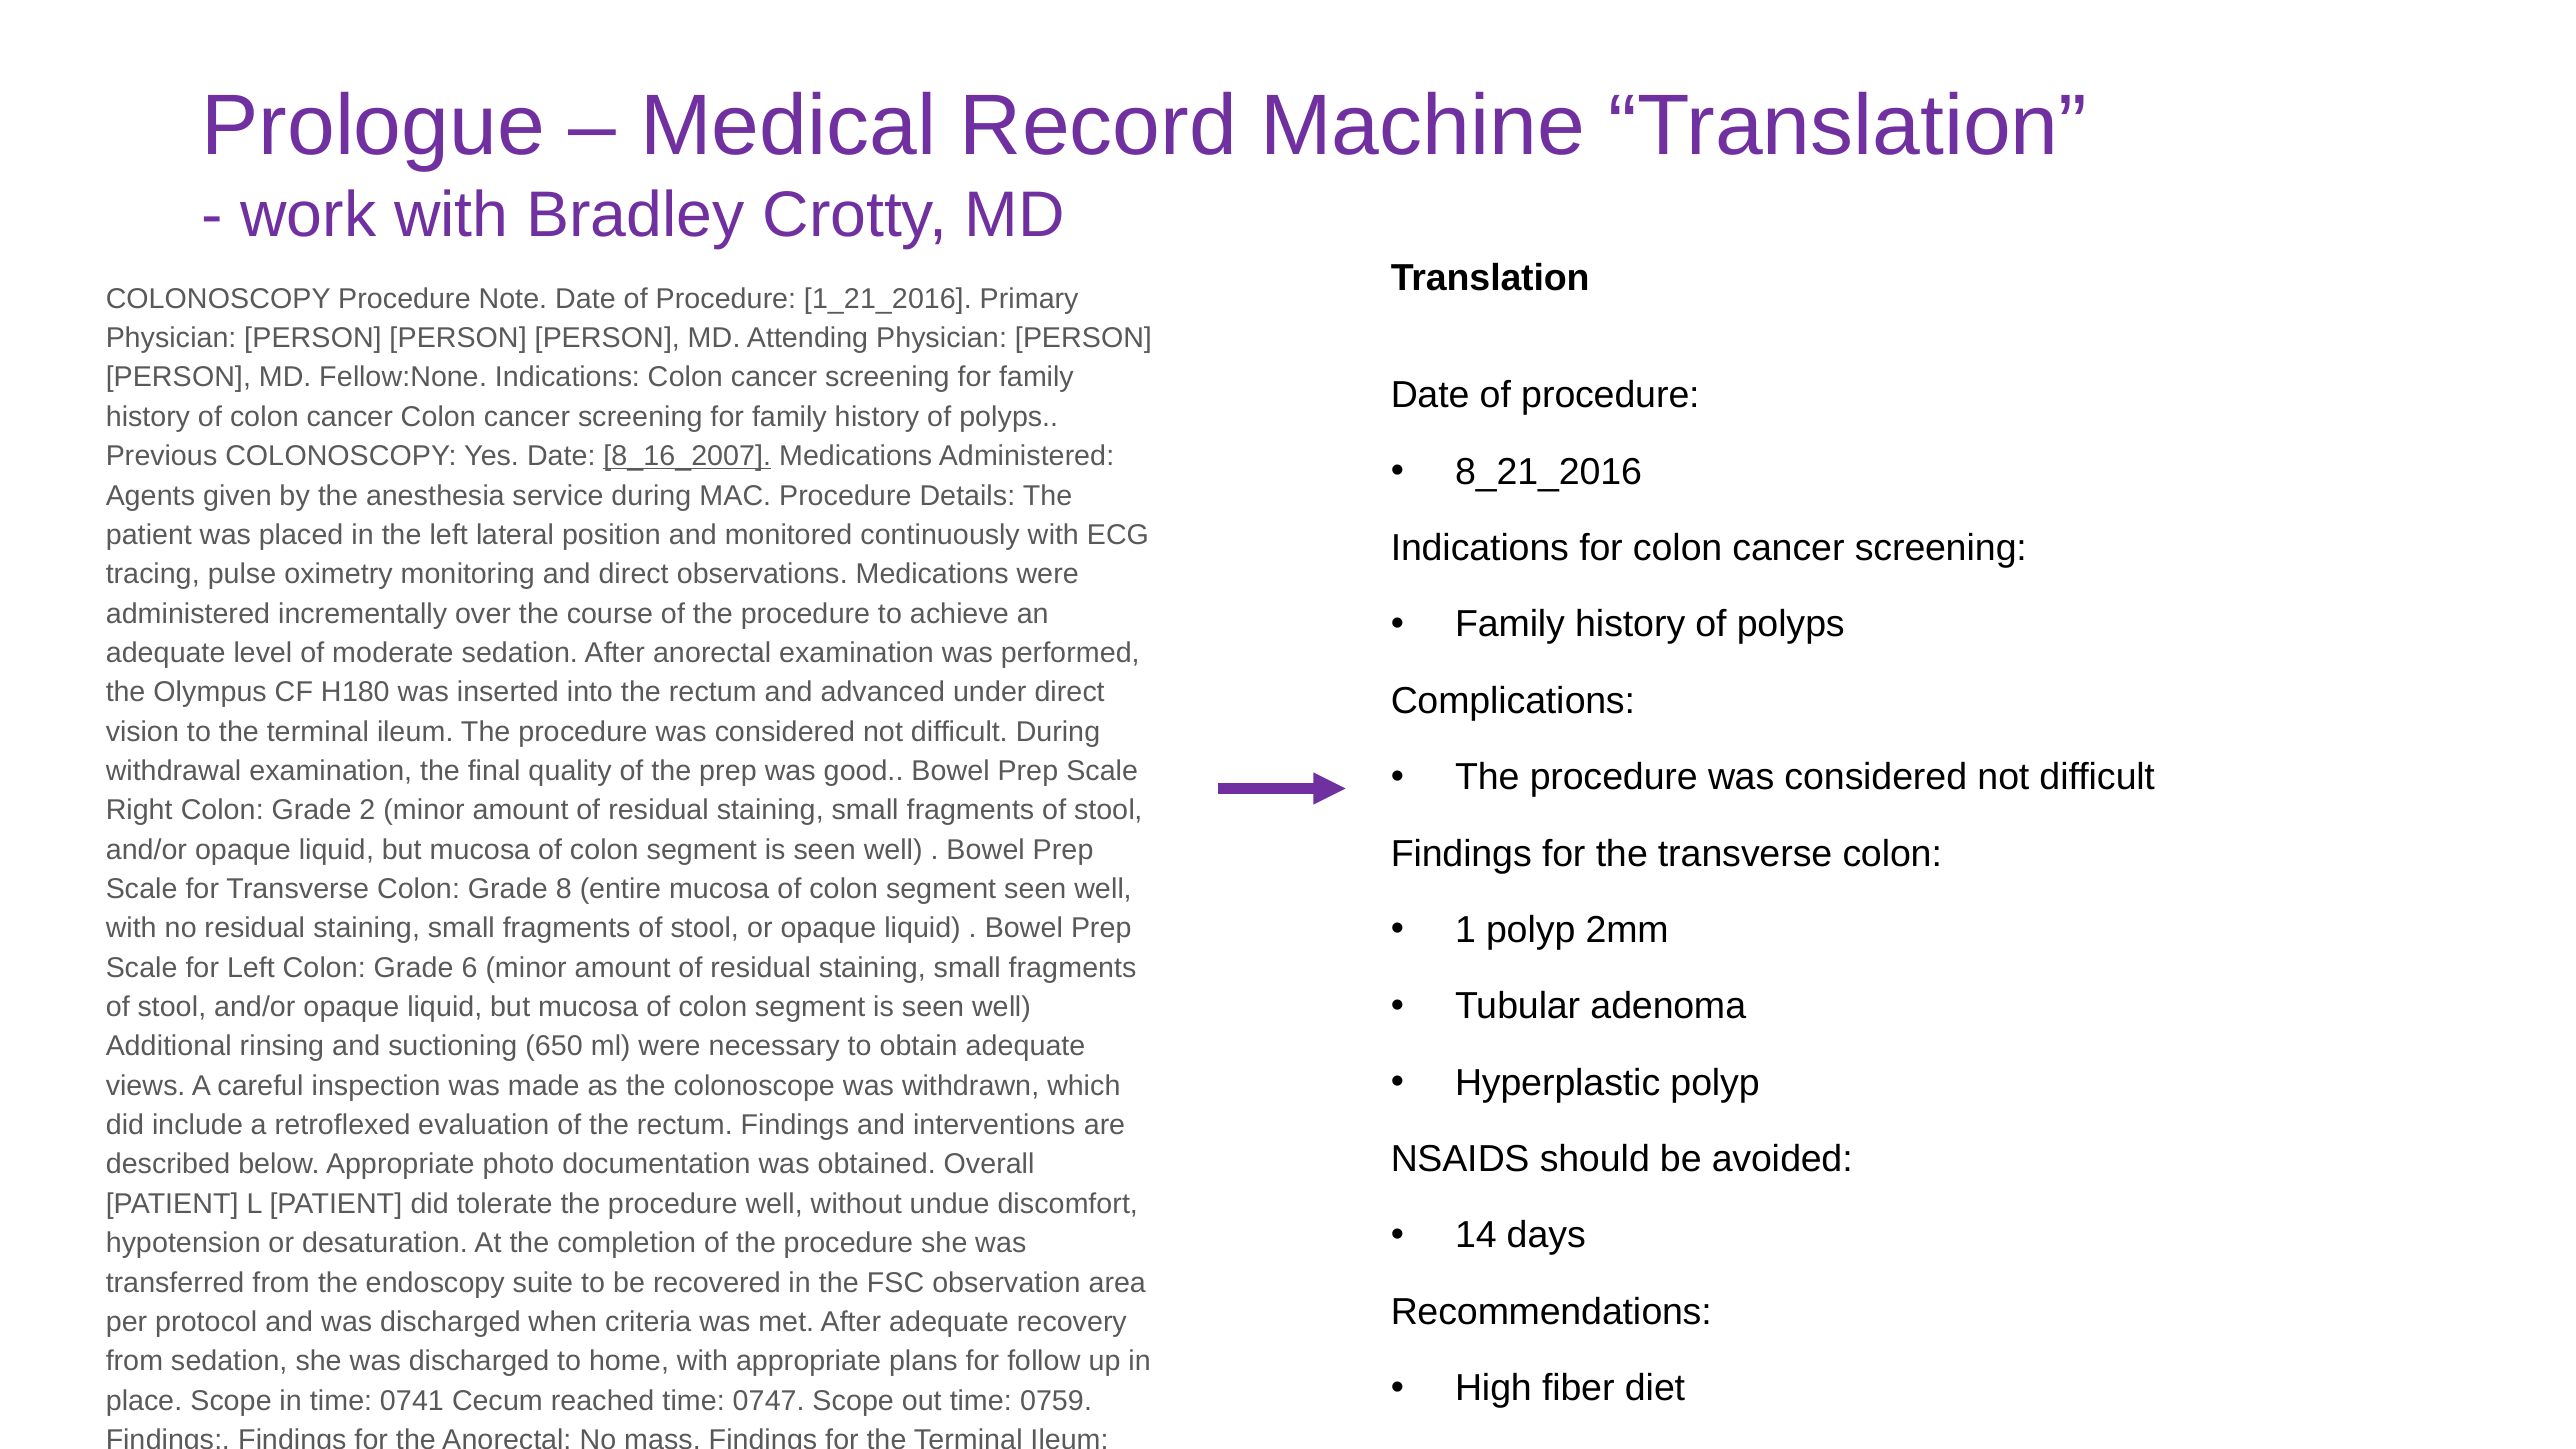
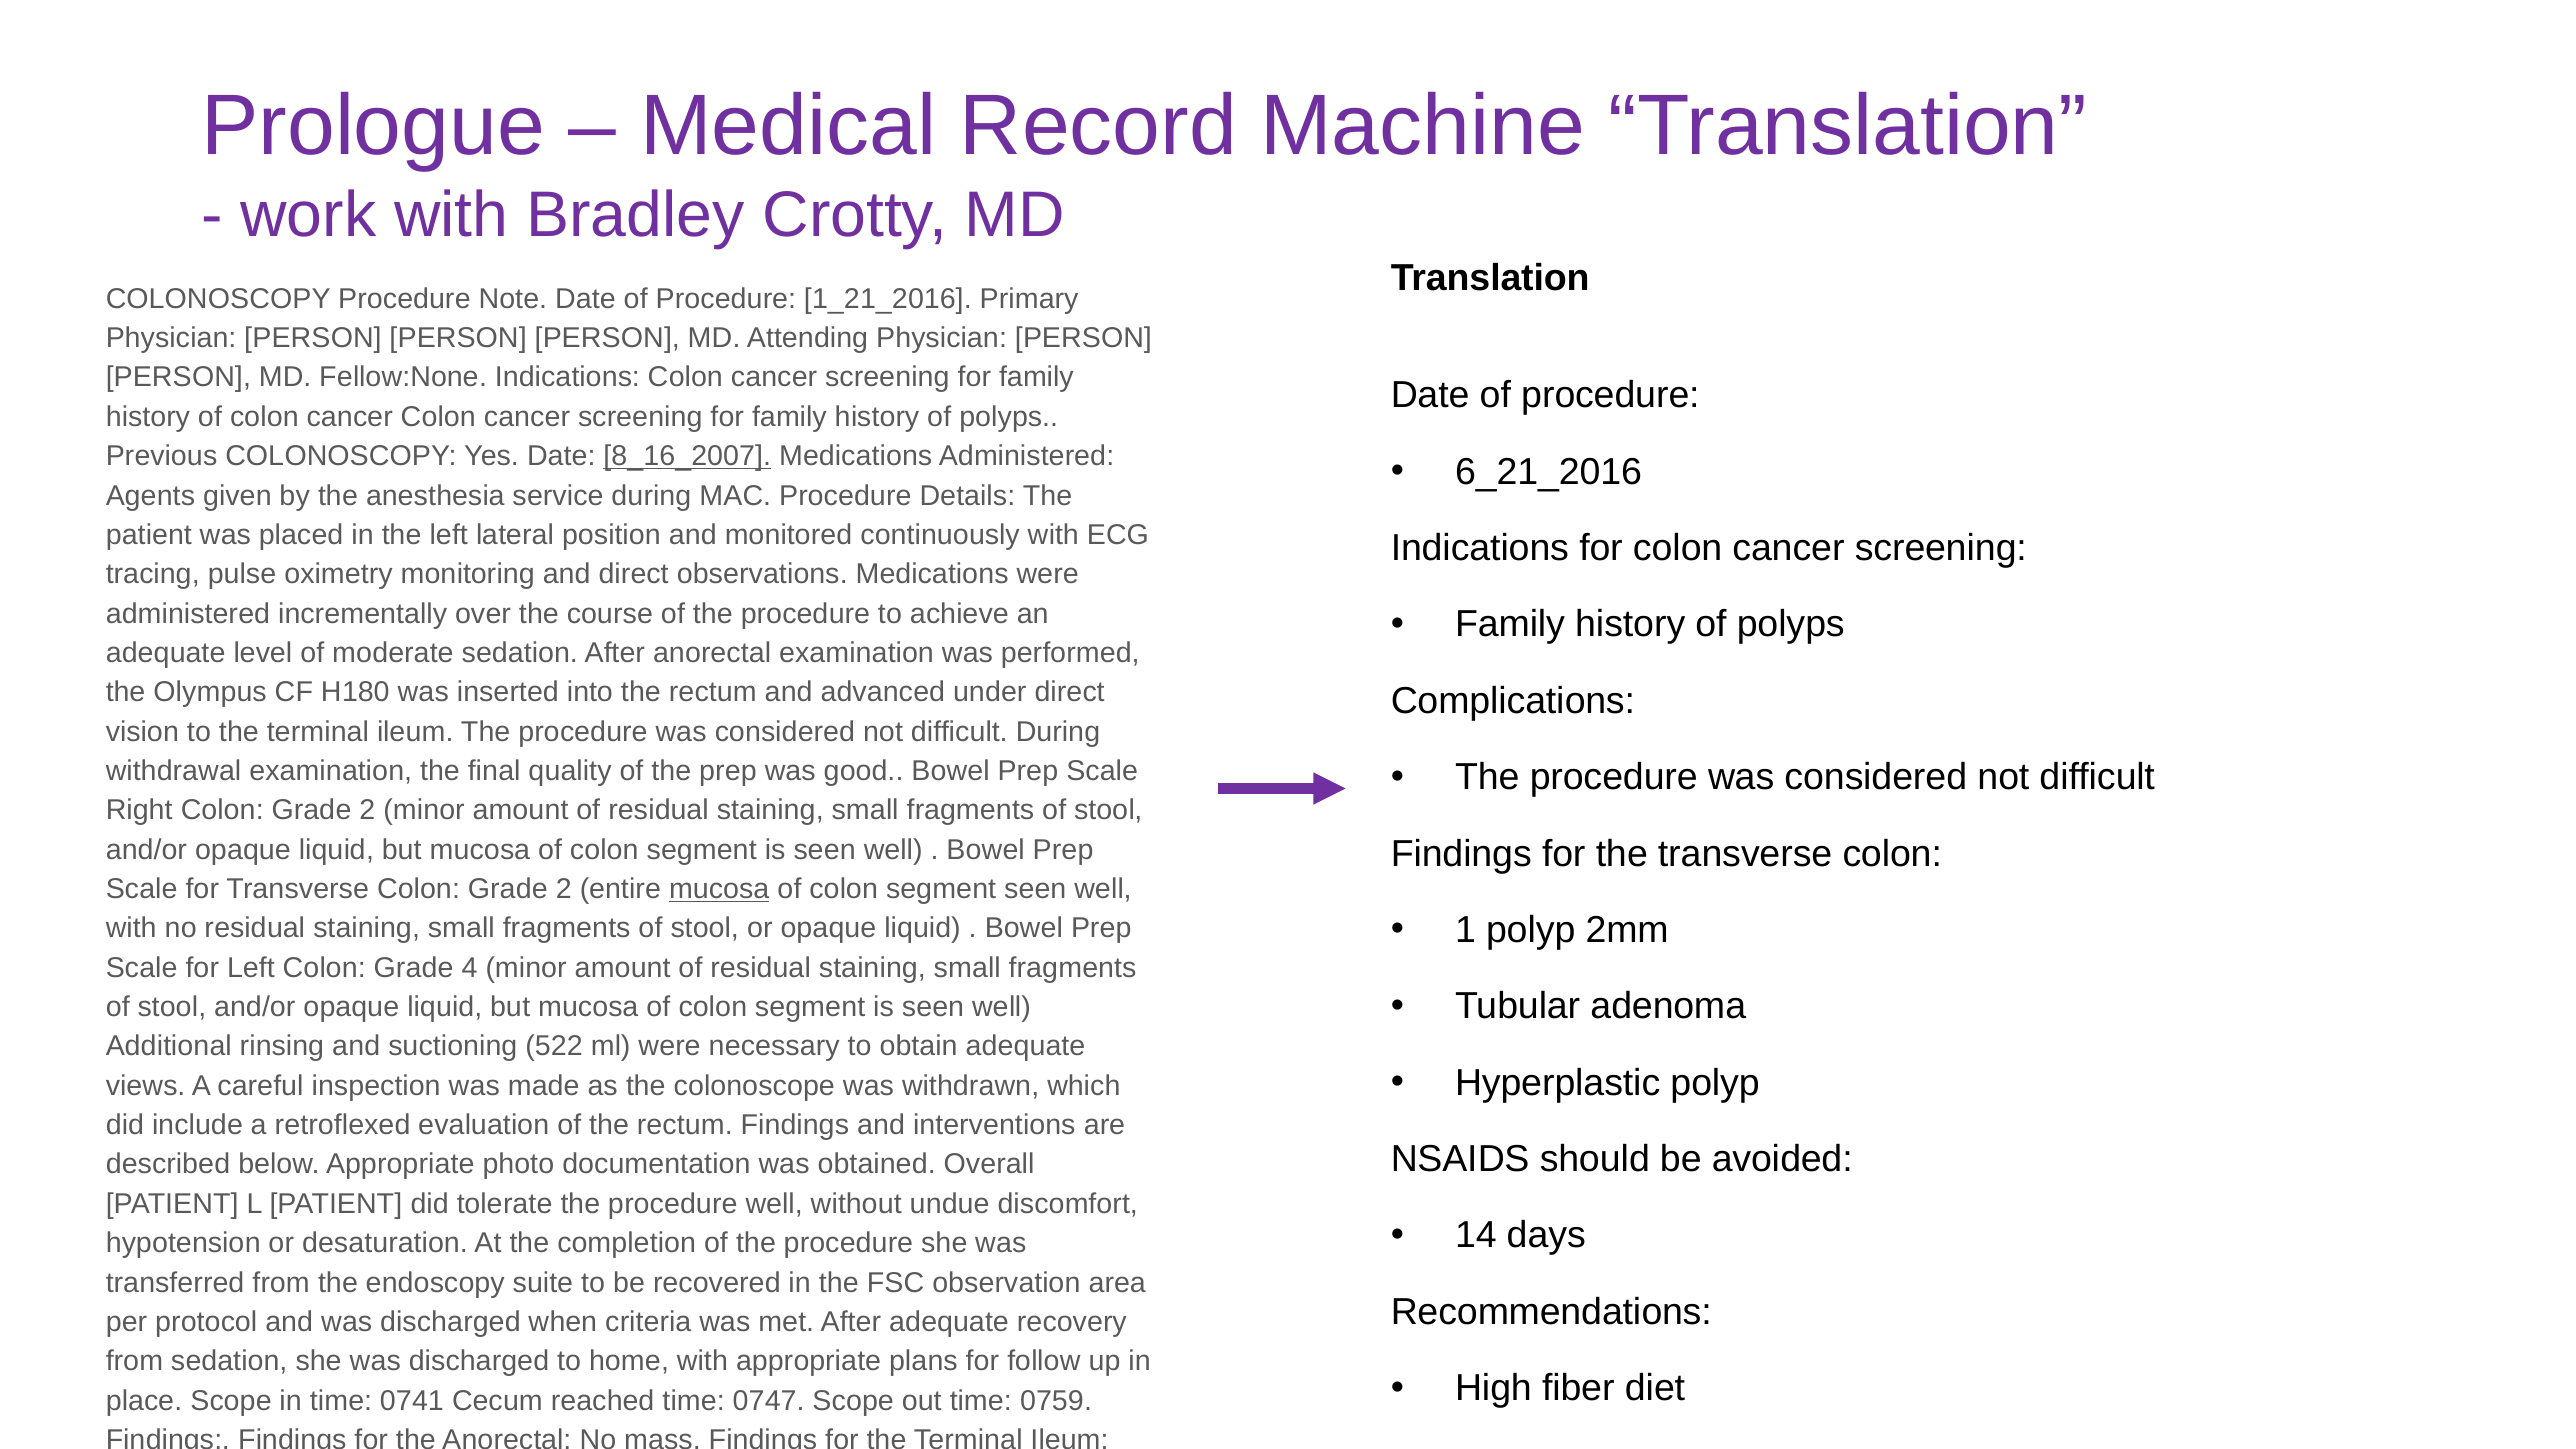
8_21_2016: 8_21_2016 -> 6_21_2016 (1549, 472)
Transverse Colon Grade 8: 8 -> 2 (564, 889)
mucosa underline: none -> present (719, 889)
Grade 6: 6 -> 4 (469, 968)
650: 650 -> 522 (554, 1047)
